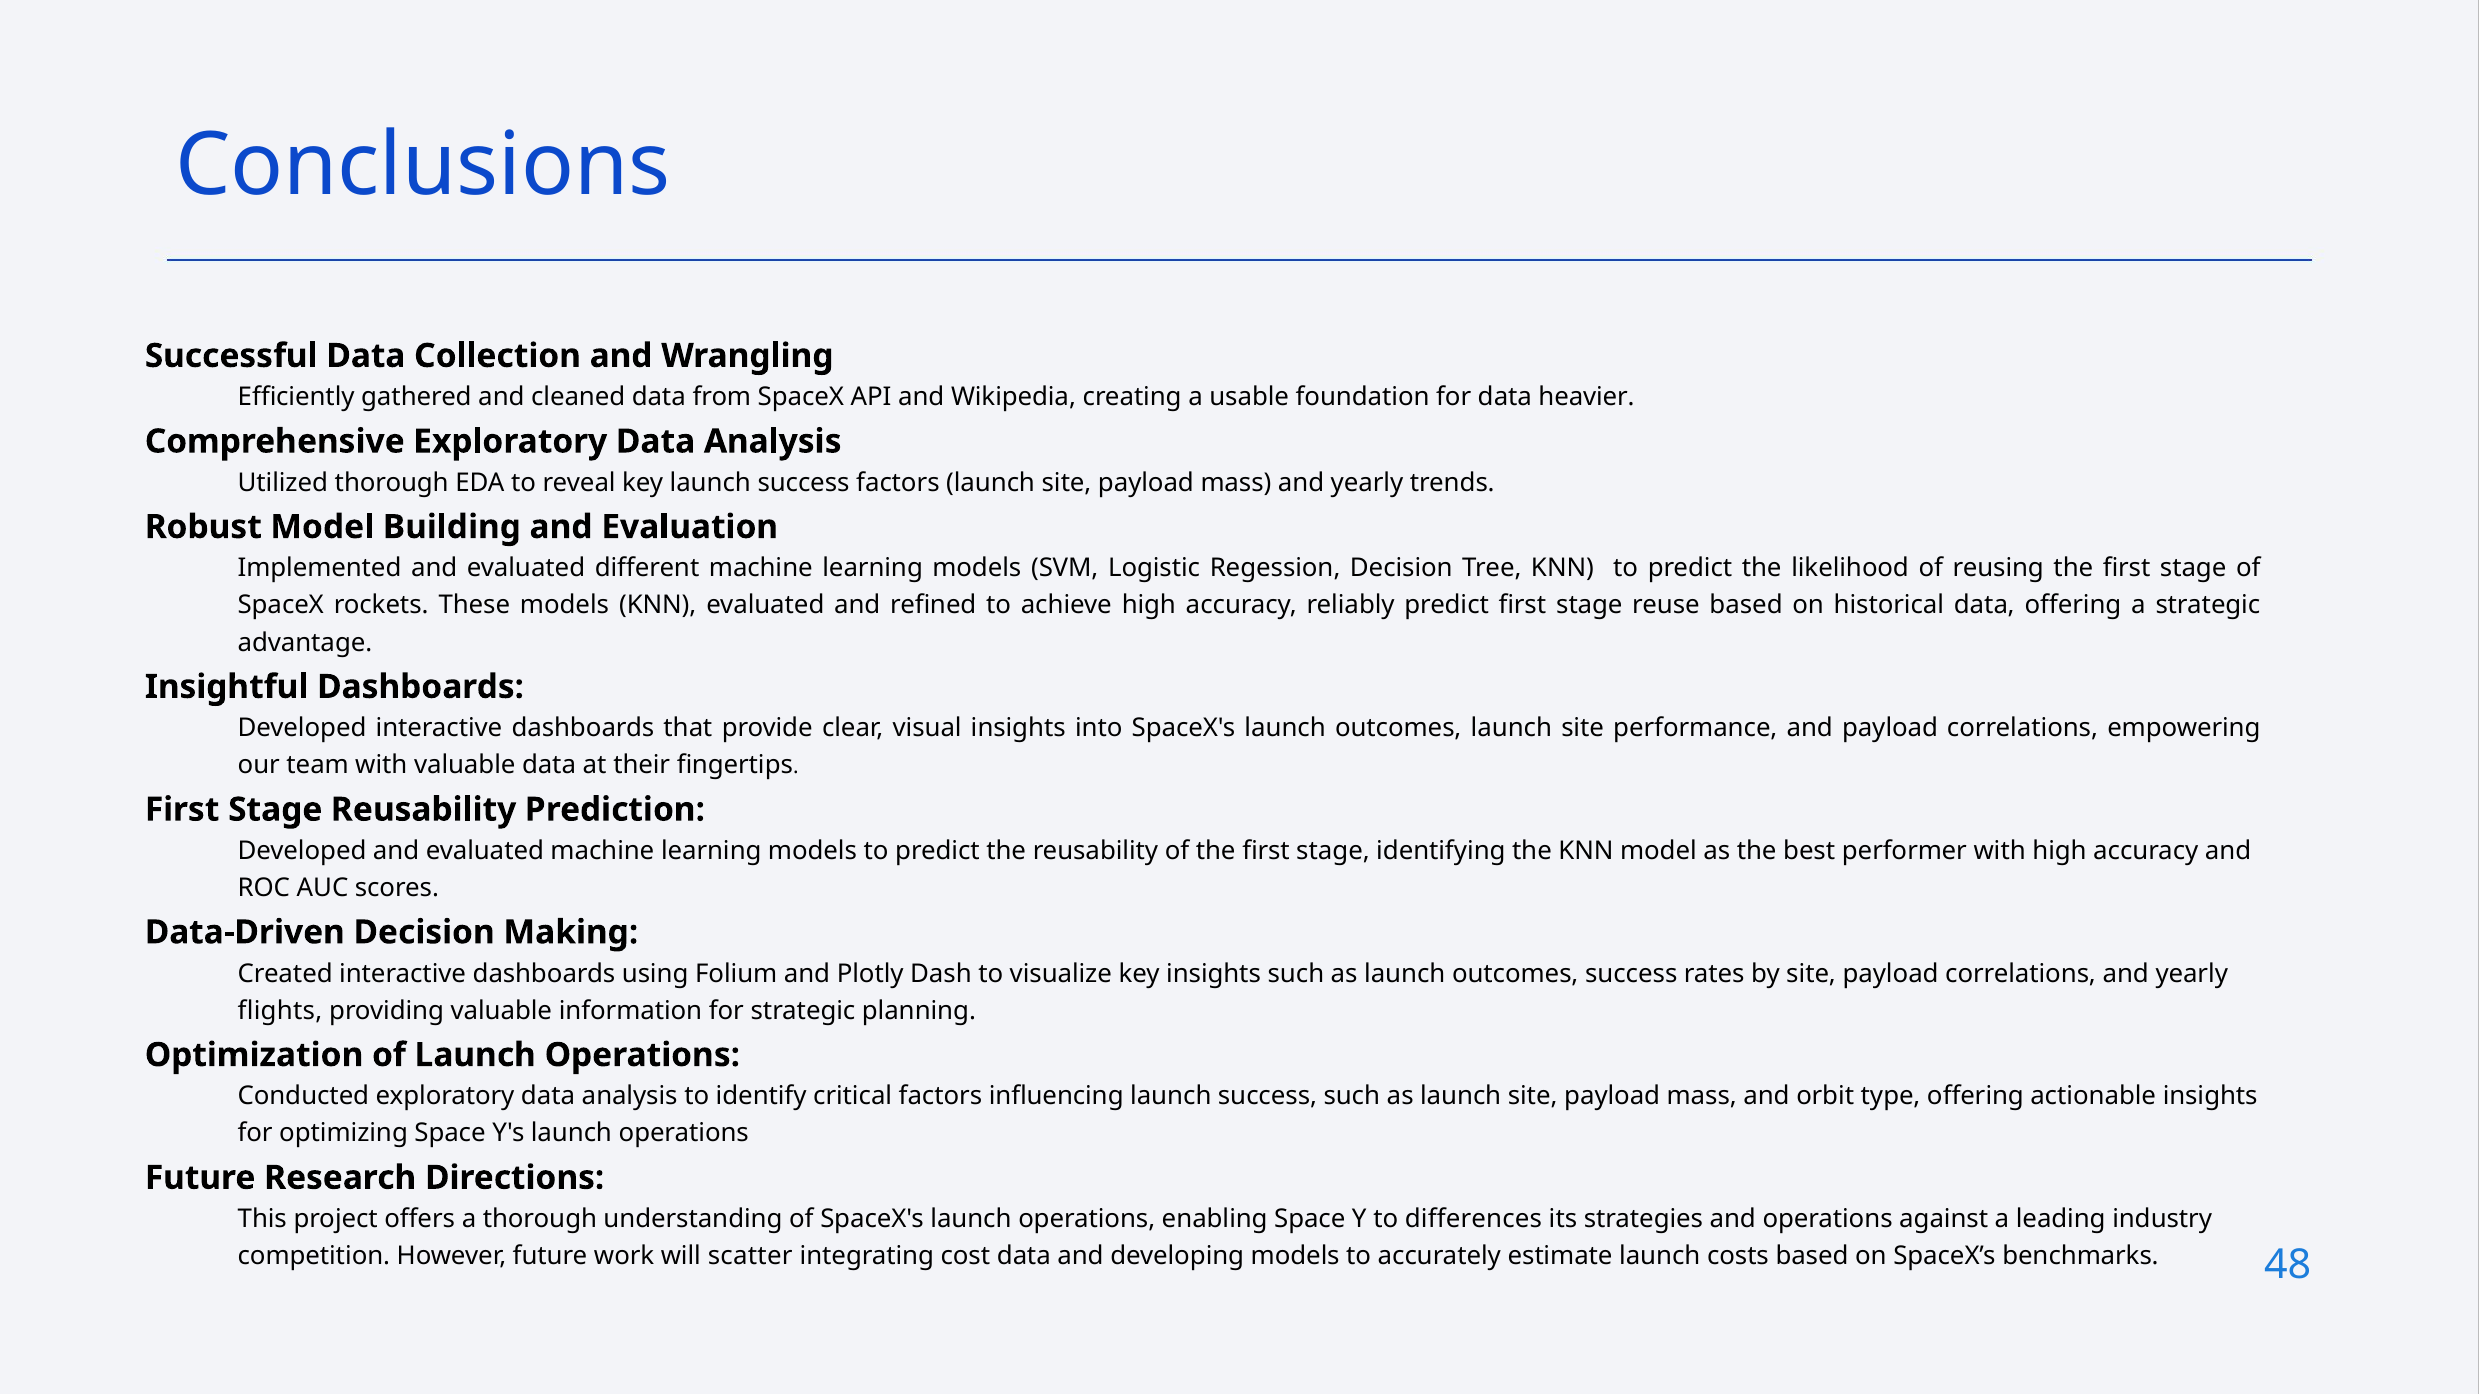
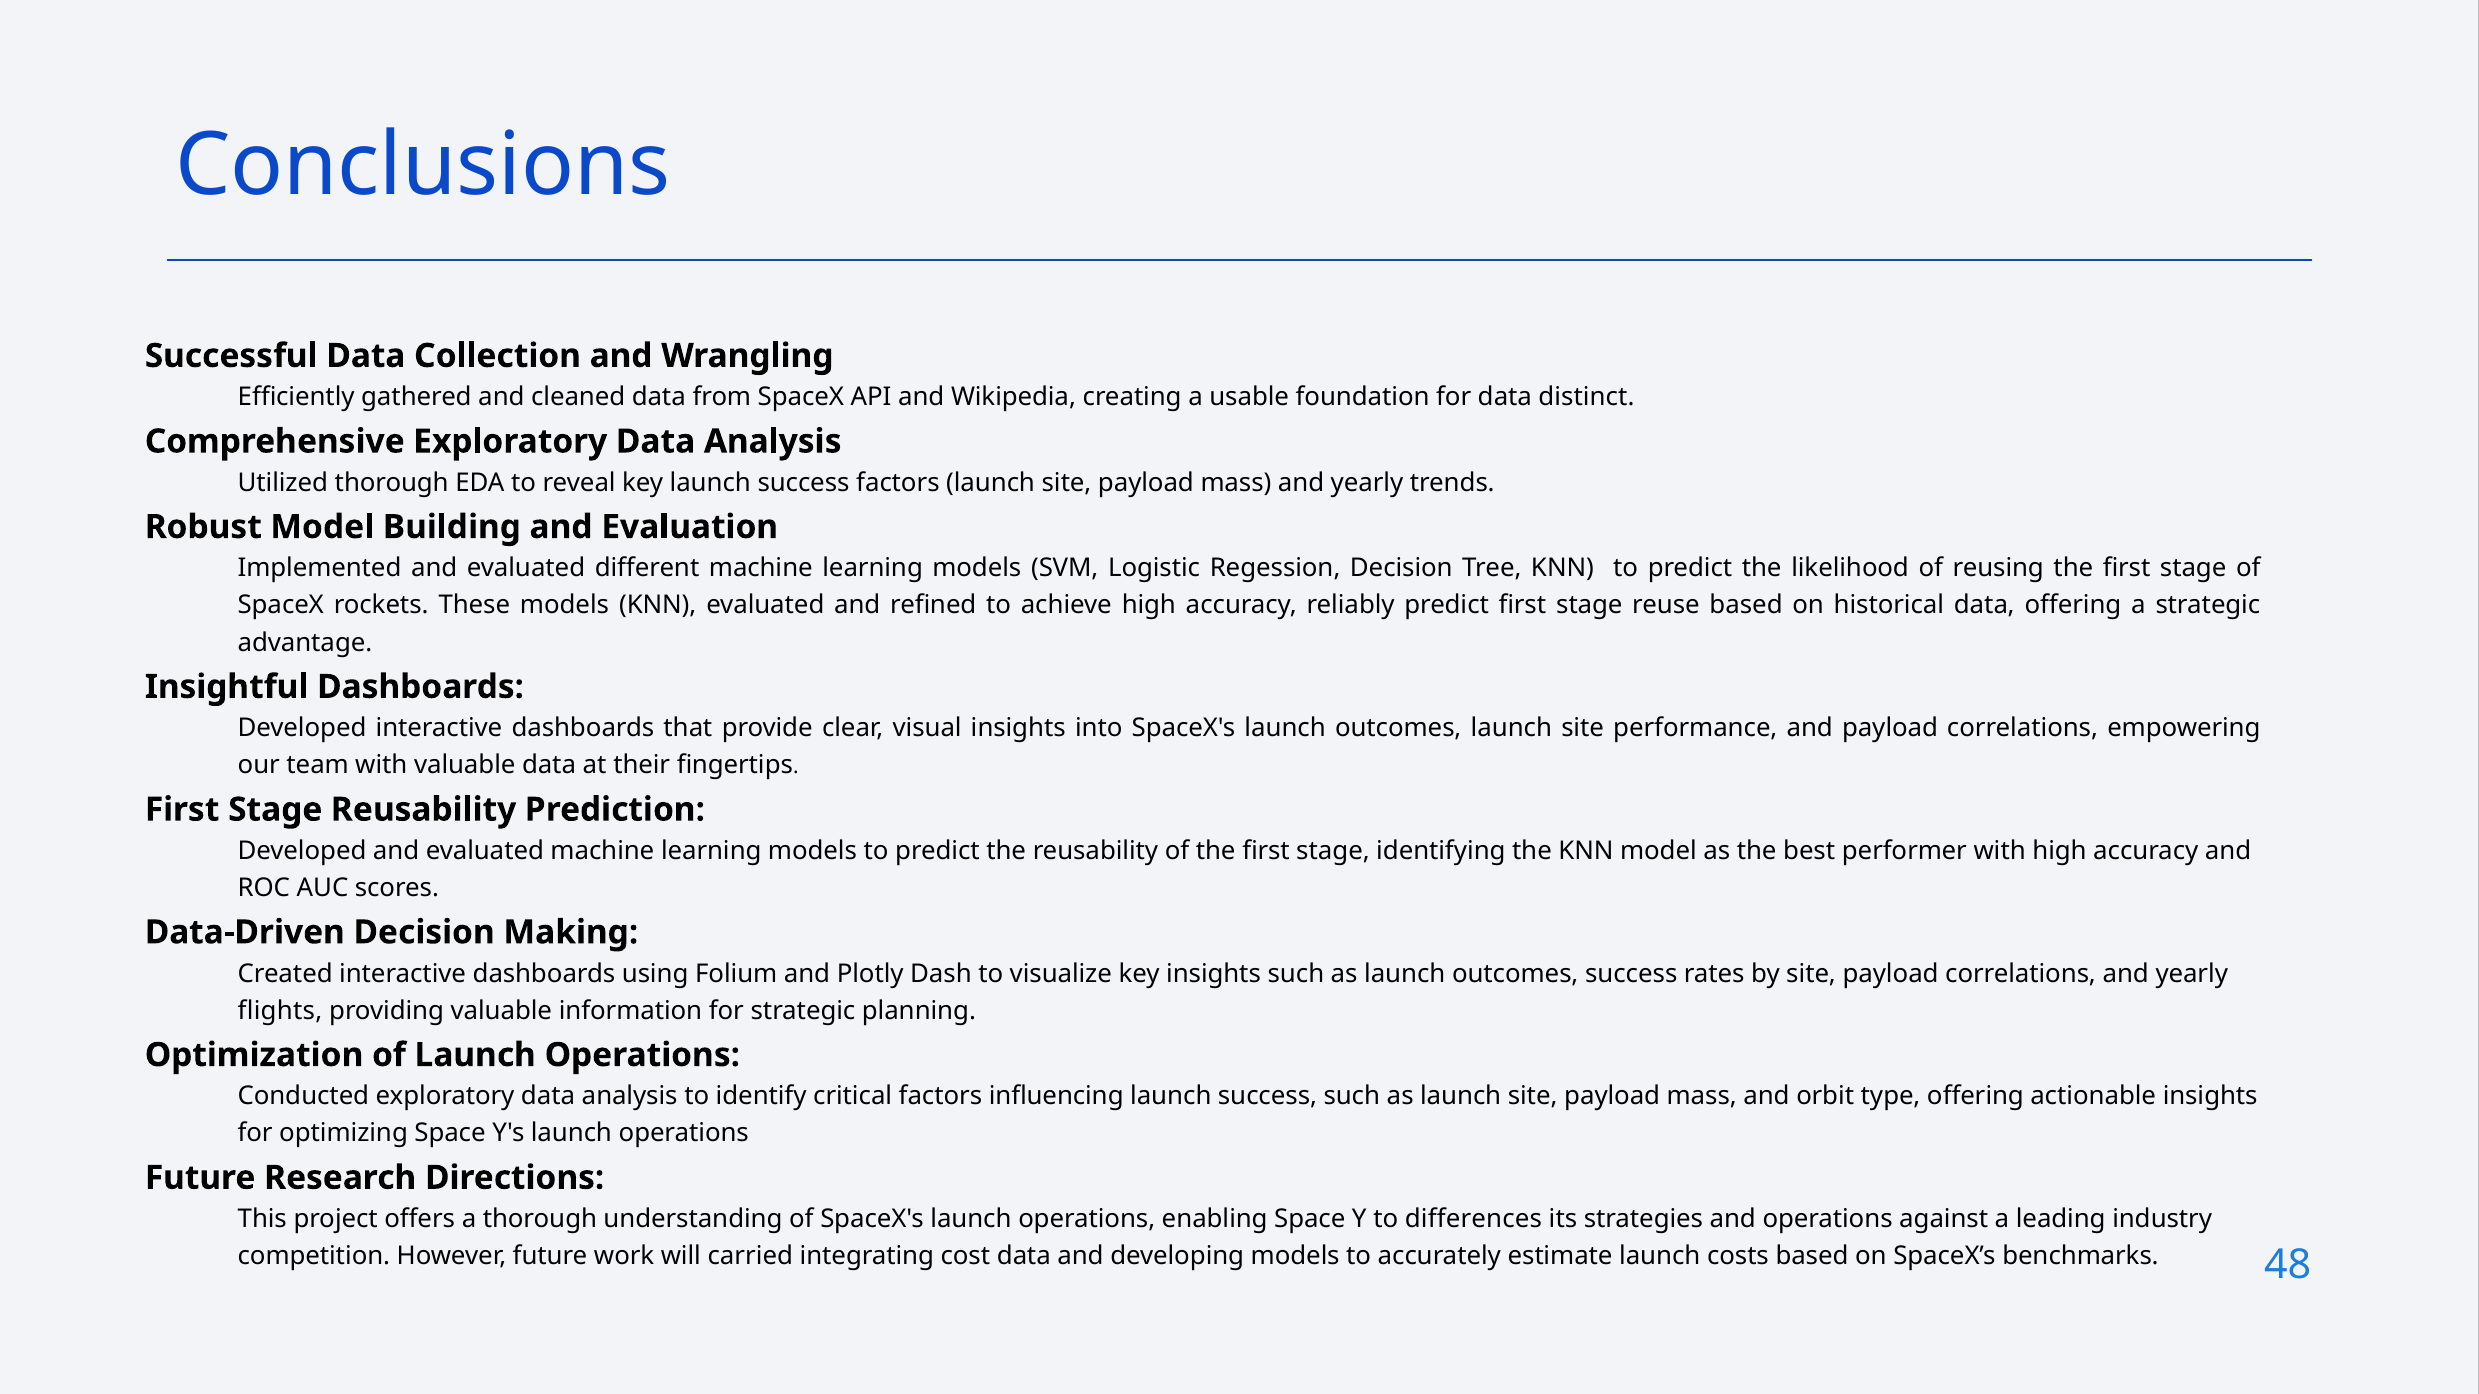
heavier: heavier -> distinct (1586, 397)
scatter: scatter -> carried (750, 1257)
